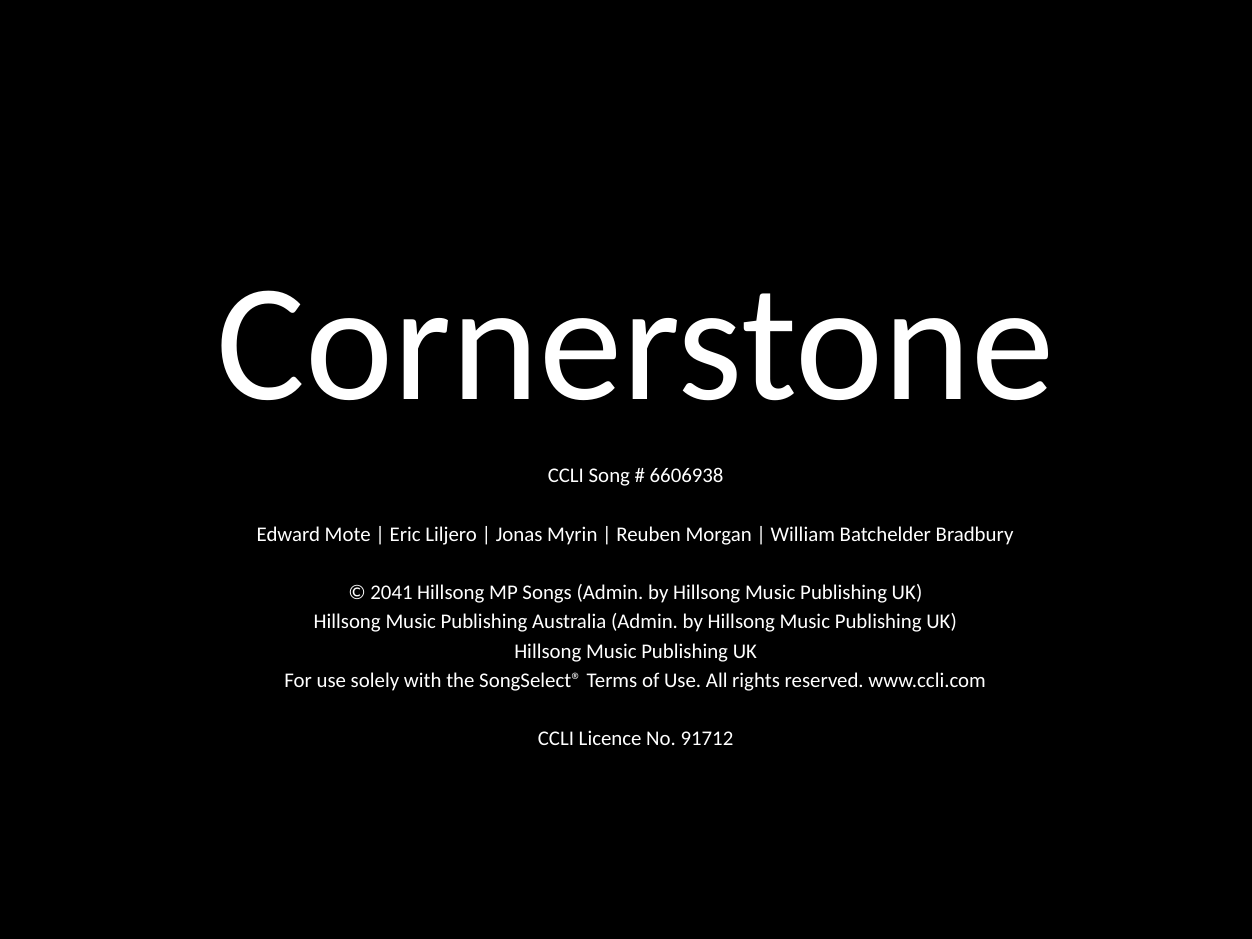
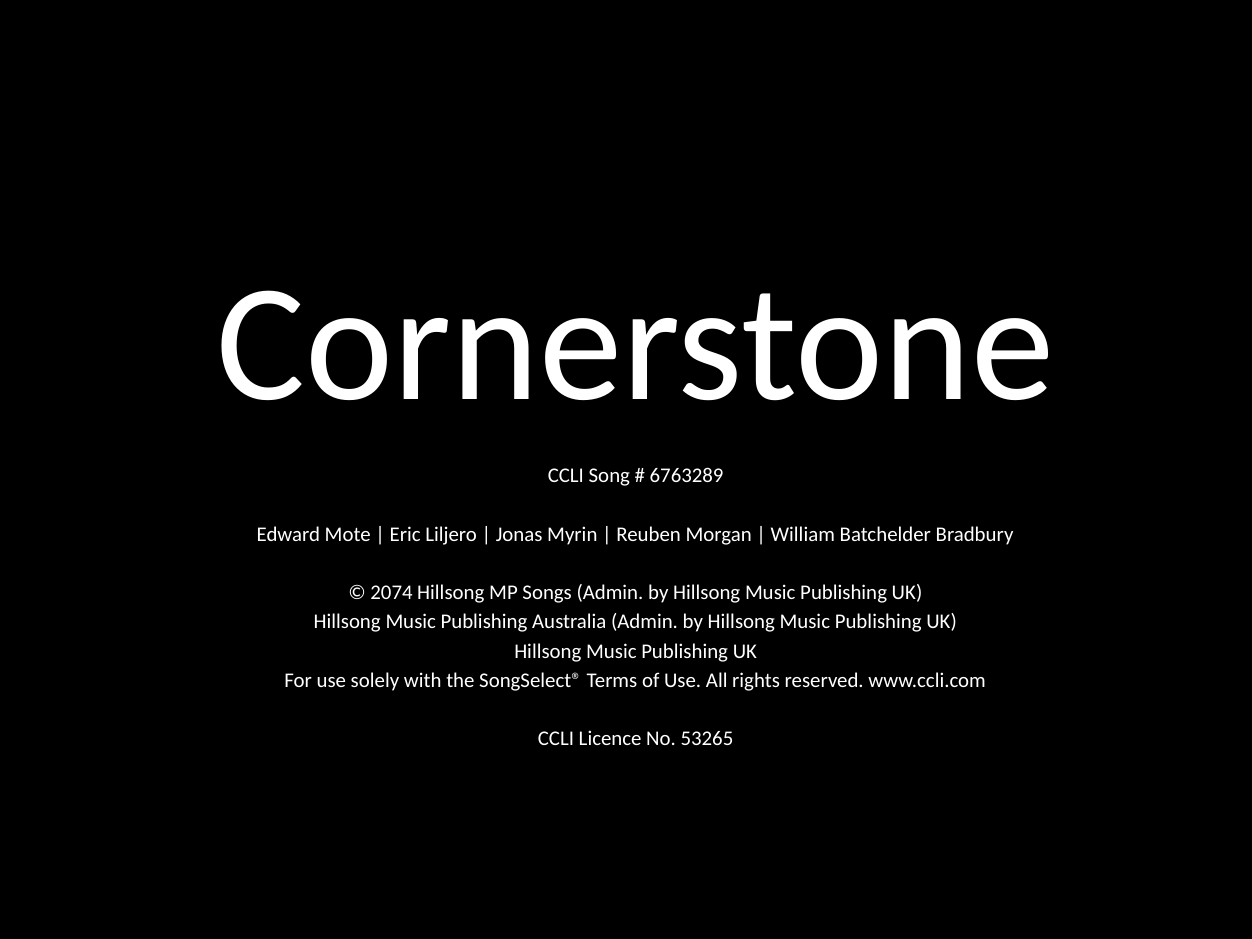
6606938: 6606938 -> 6763289 (687, 476)
2041: 2041 -> 2074 (392, 593)
91712: 91712 -> 53265 (707, 739)
